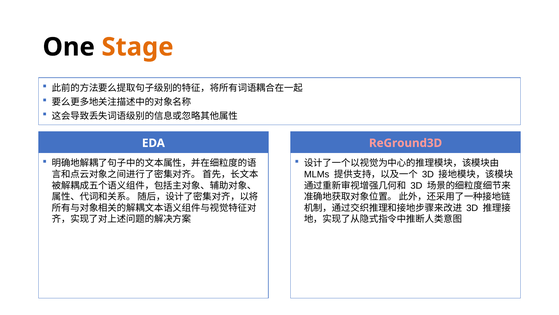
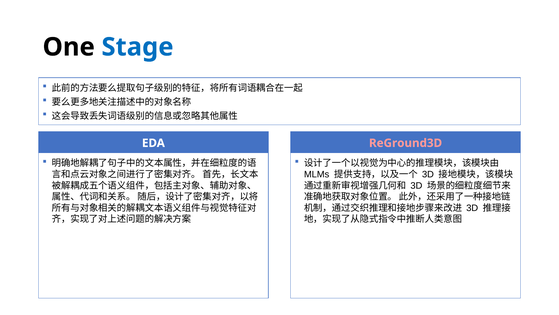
Stage colour: orange -> blue (138, 47)
